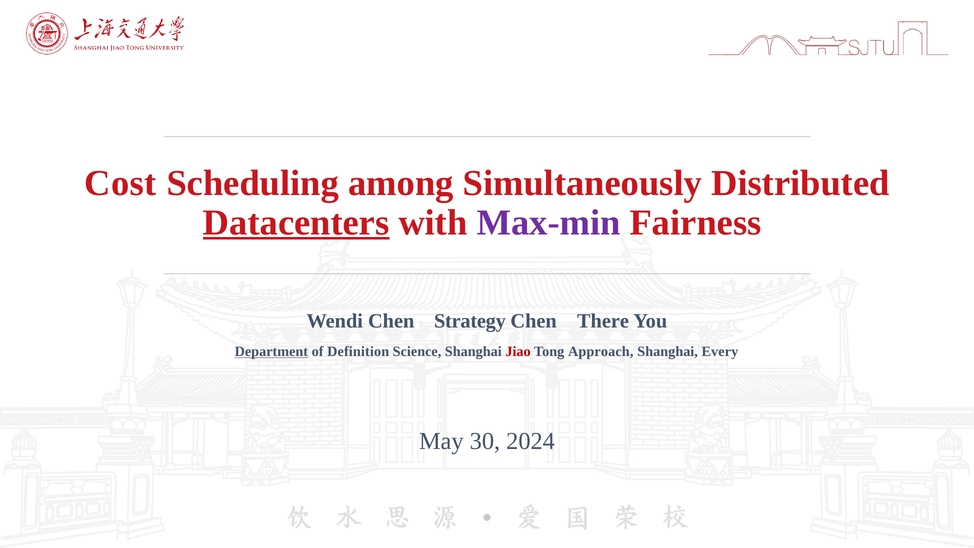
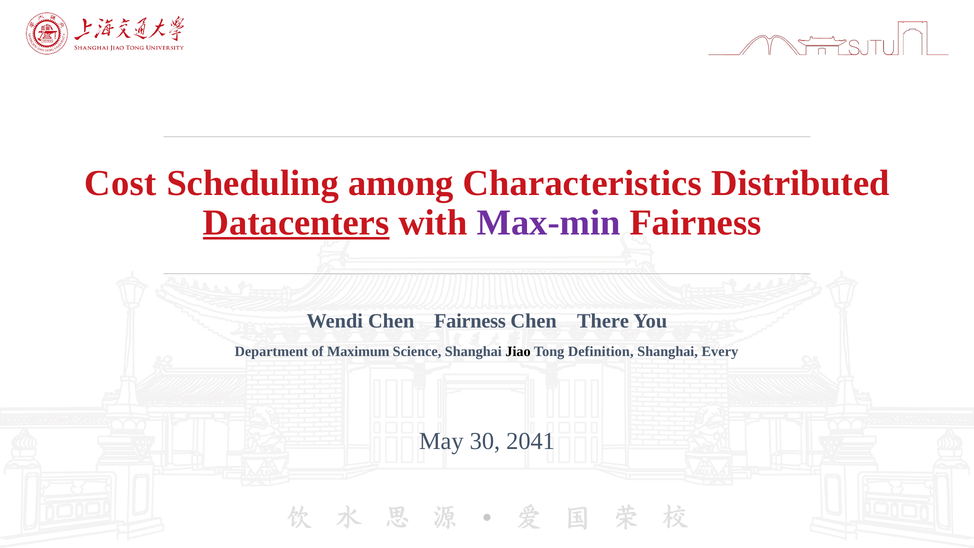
Simultaneously: Simultaneously -> Characteristics (582, 183)
Chen Strategy: Strategy -> Fairness (470, 321)
Department underline: present -> none (271, 352)
Definition: Definition -> Maximum (358, 352)
Jiao colour: red -> black (518, 352)
Approach: Approach -> Definition (601, 352)
2024: 2024 -> 2041 (531, 441)
